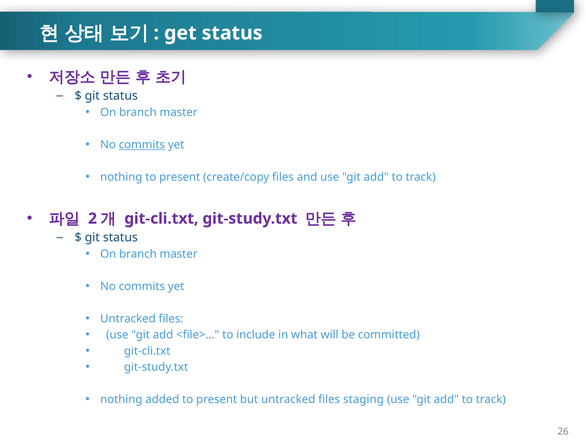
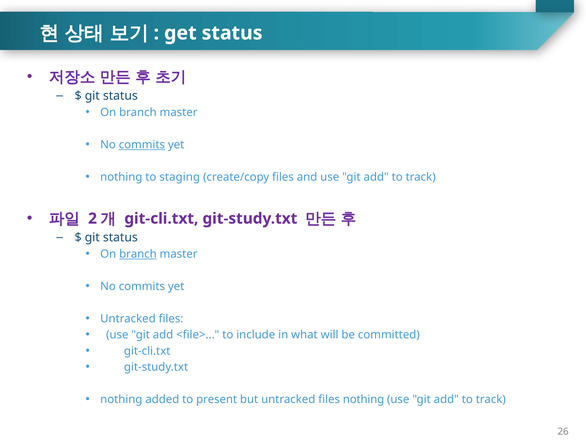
nothing to present: present -> staging (180, 177)
branch underline: none -> present (138, 254)
files staging: staging -> nothing (364, 399)
